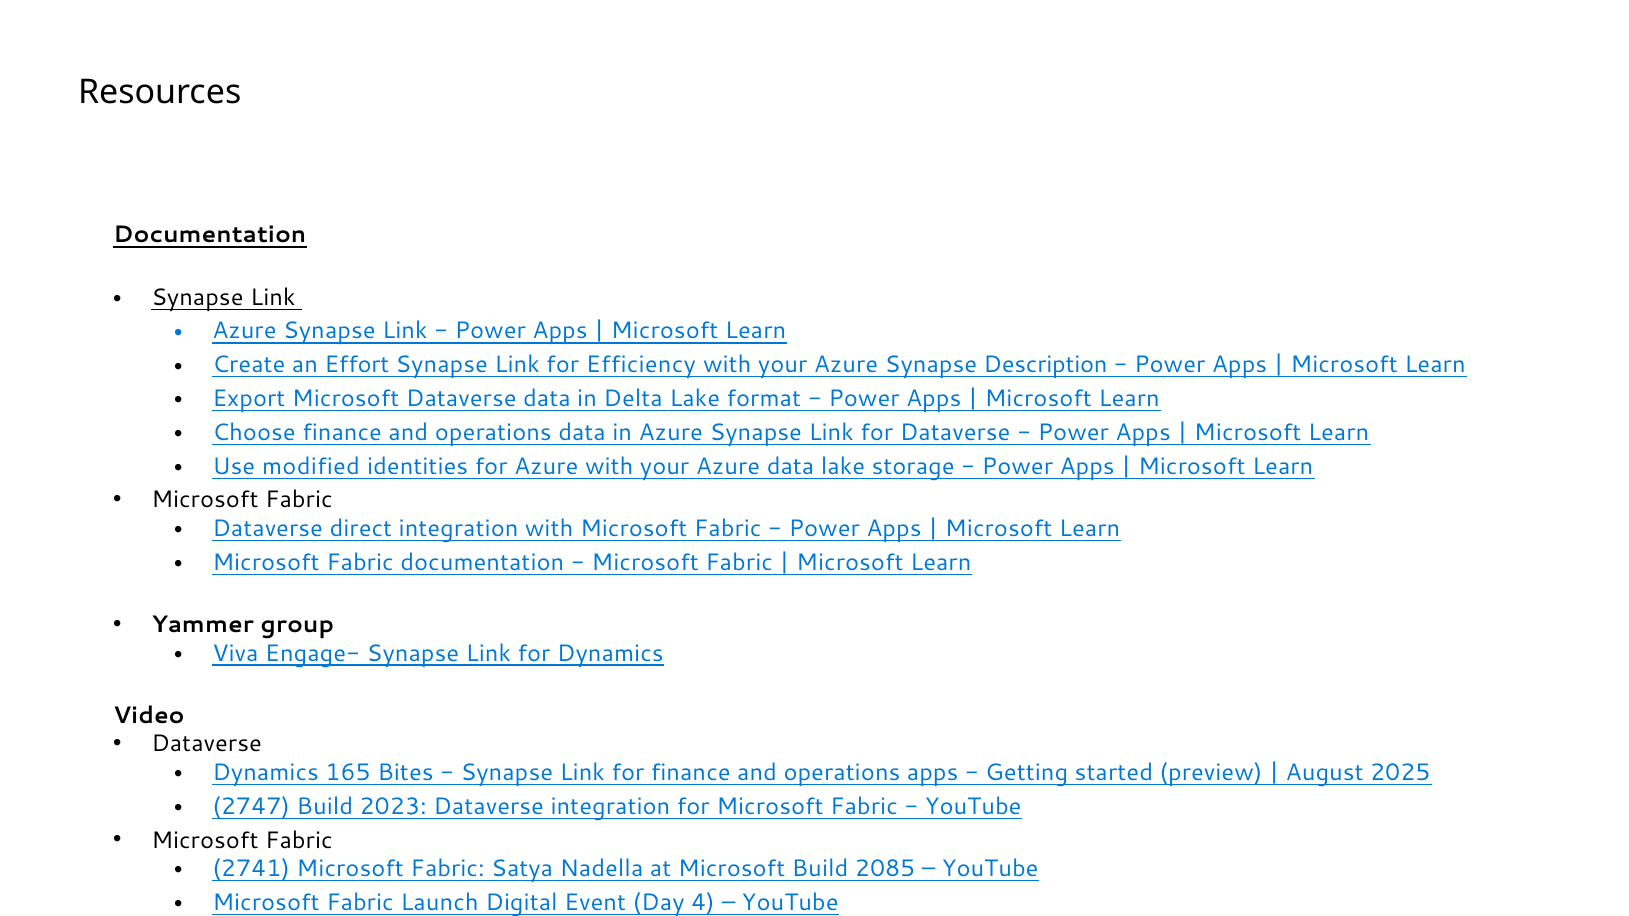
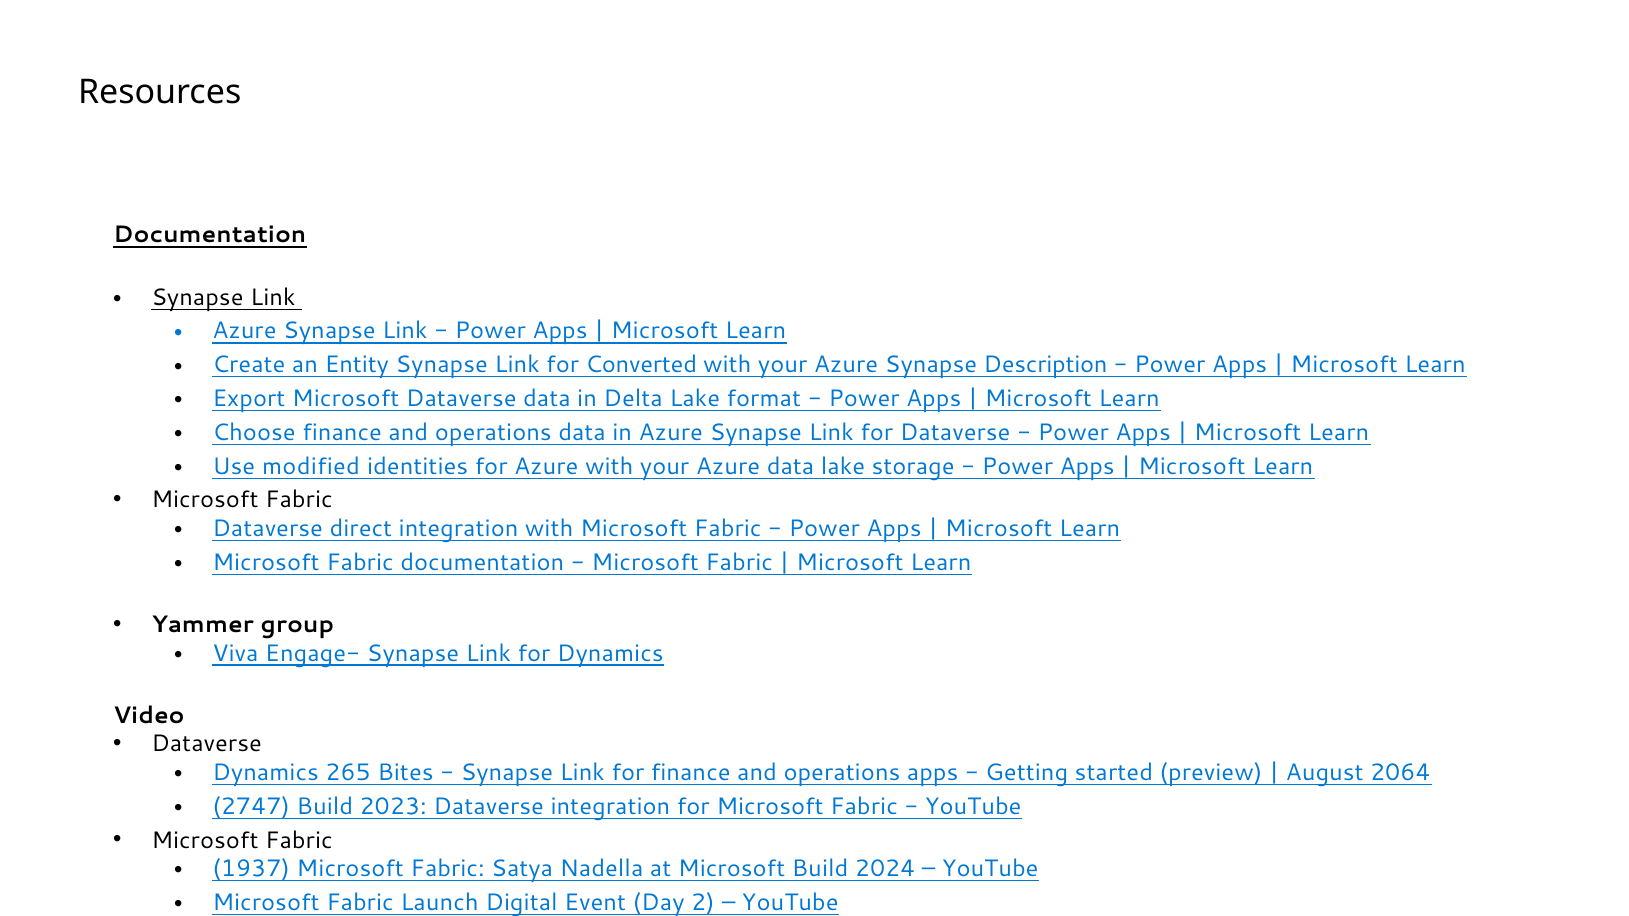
Effort: Effort -> Entity (357, 365)
Efficiency: Efficiency -> Converted (641, 365)
165: 165 -> 265 (348, 773)
2025: 2025 -> 2064 (1400, 773)
2741: 2741 -> 1937 (251, 869)
2085: 2085 -> 2024 (885, 869)
4: 4 -> 2 (703, 903)
